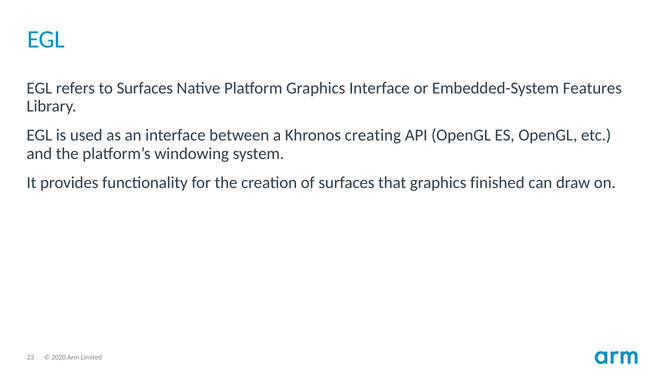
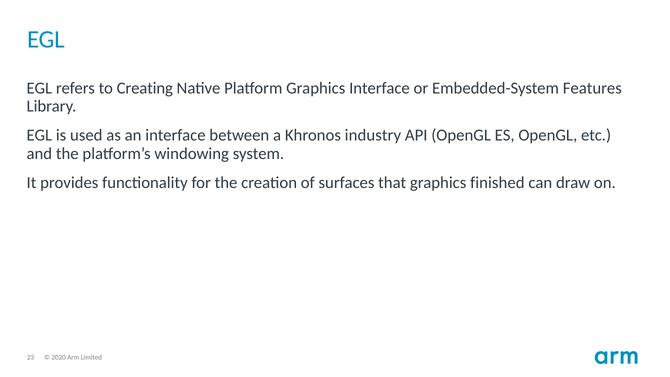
to Surfaces: Surfaces -> Creating (145, 88)
creating: creating -> industry (373, 135)
